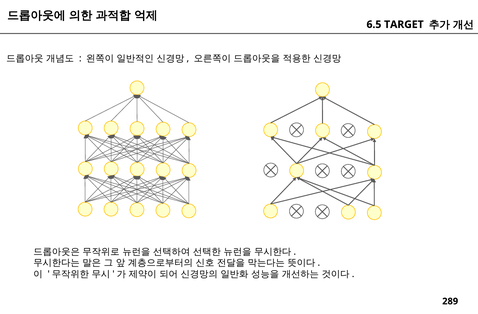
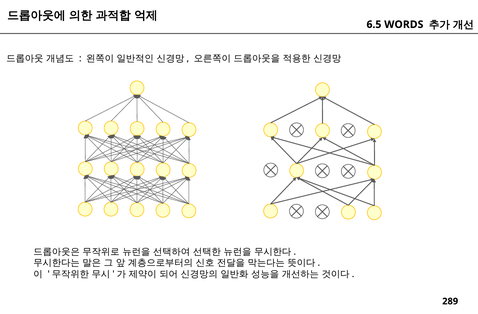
TARGET: TARGET -> WORDS (404, 24)
